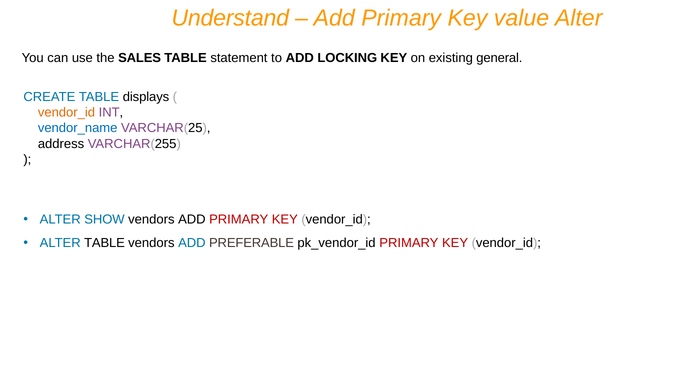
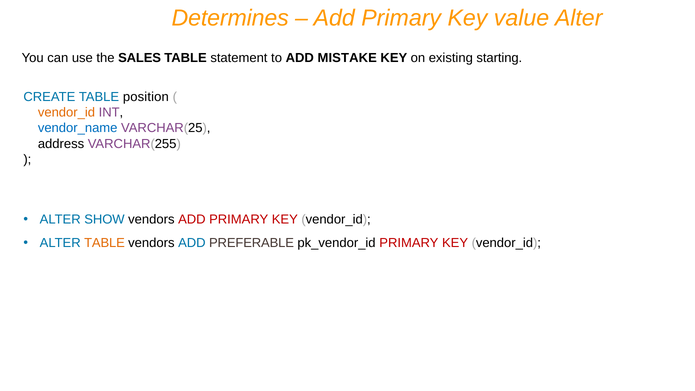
Understand: Understand -> Determines (230, 18)
LOCKING: LOCKING -> MISTAKE (347, 58)
general: general -> starting (499, 58)
displays: displays -> position (146, 97)
ADD colour: black -> red (192, 220)
TABLE colour: black -> orange (105, 243)
